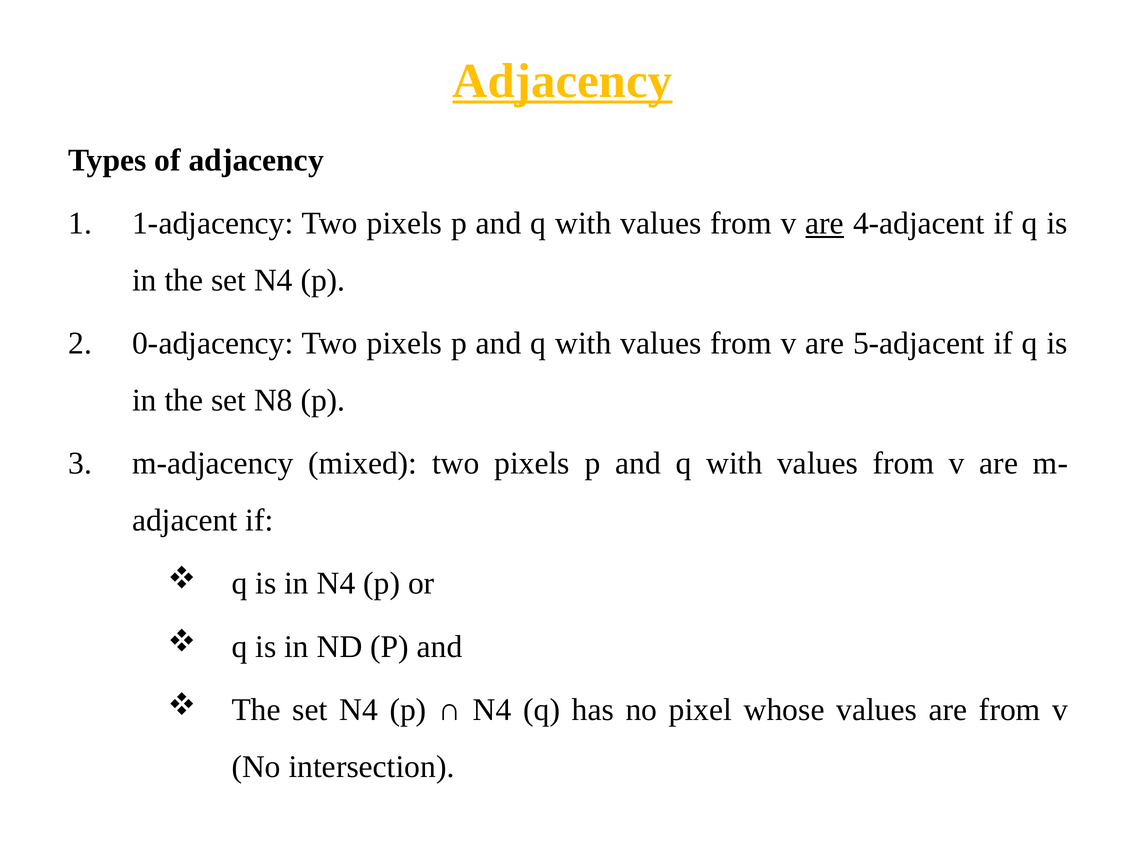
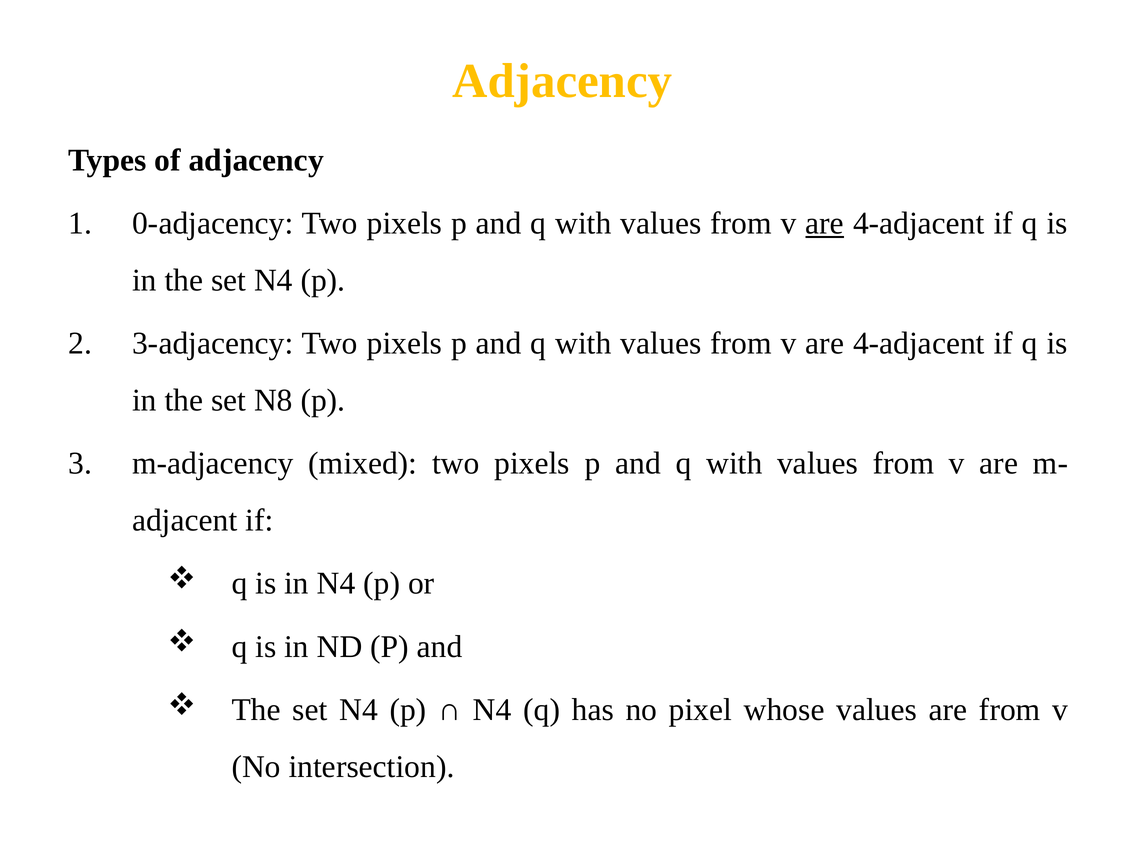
Adjacency underline: present -> none (562, 81)
1-adjacency: 1-adjacency -> 0-adjacency (213, 223)
0-adjacency: 0-adjacency -> 3-adjacency (213, 343)
5-adjacent: 5-adjacent -> 4-adjacent (919, 343)
